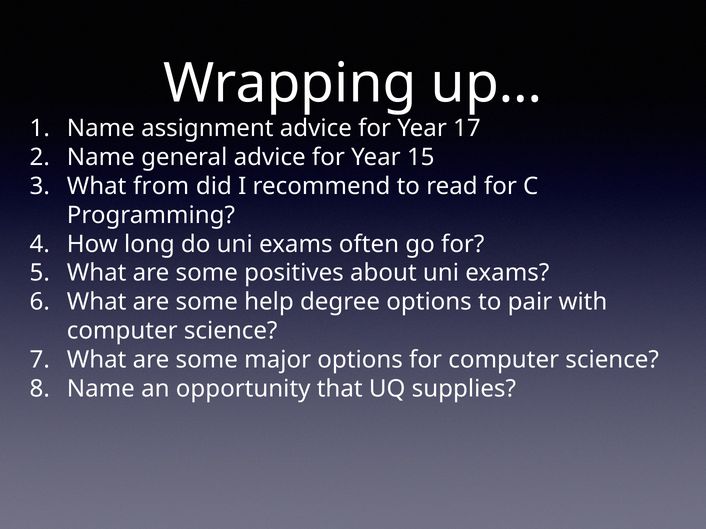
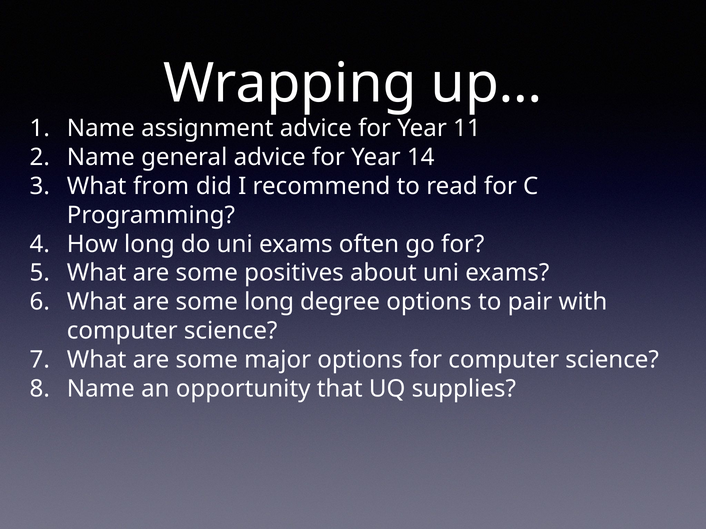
17: 17 -> 11 (467, 128)
15: 15 -> 14 (421, 157)
some help: help -> long (269, 302)
